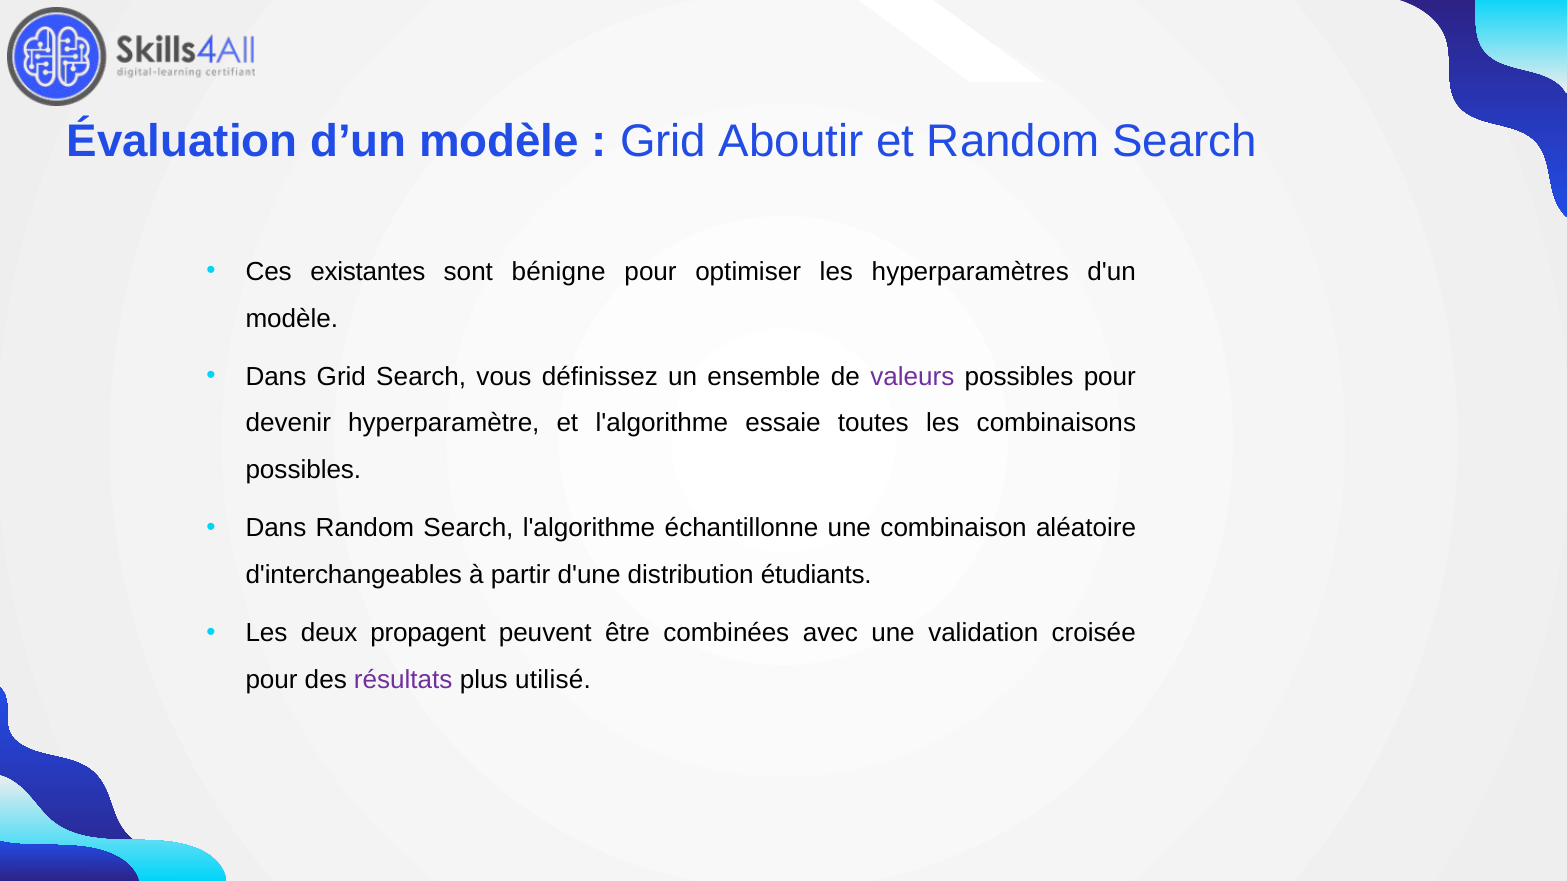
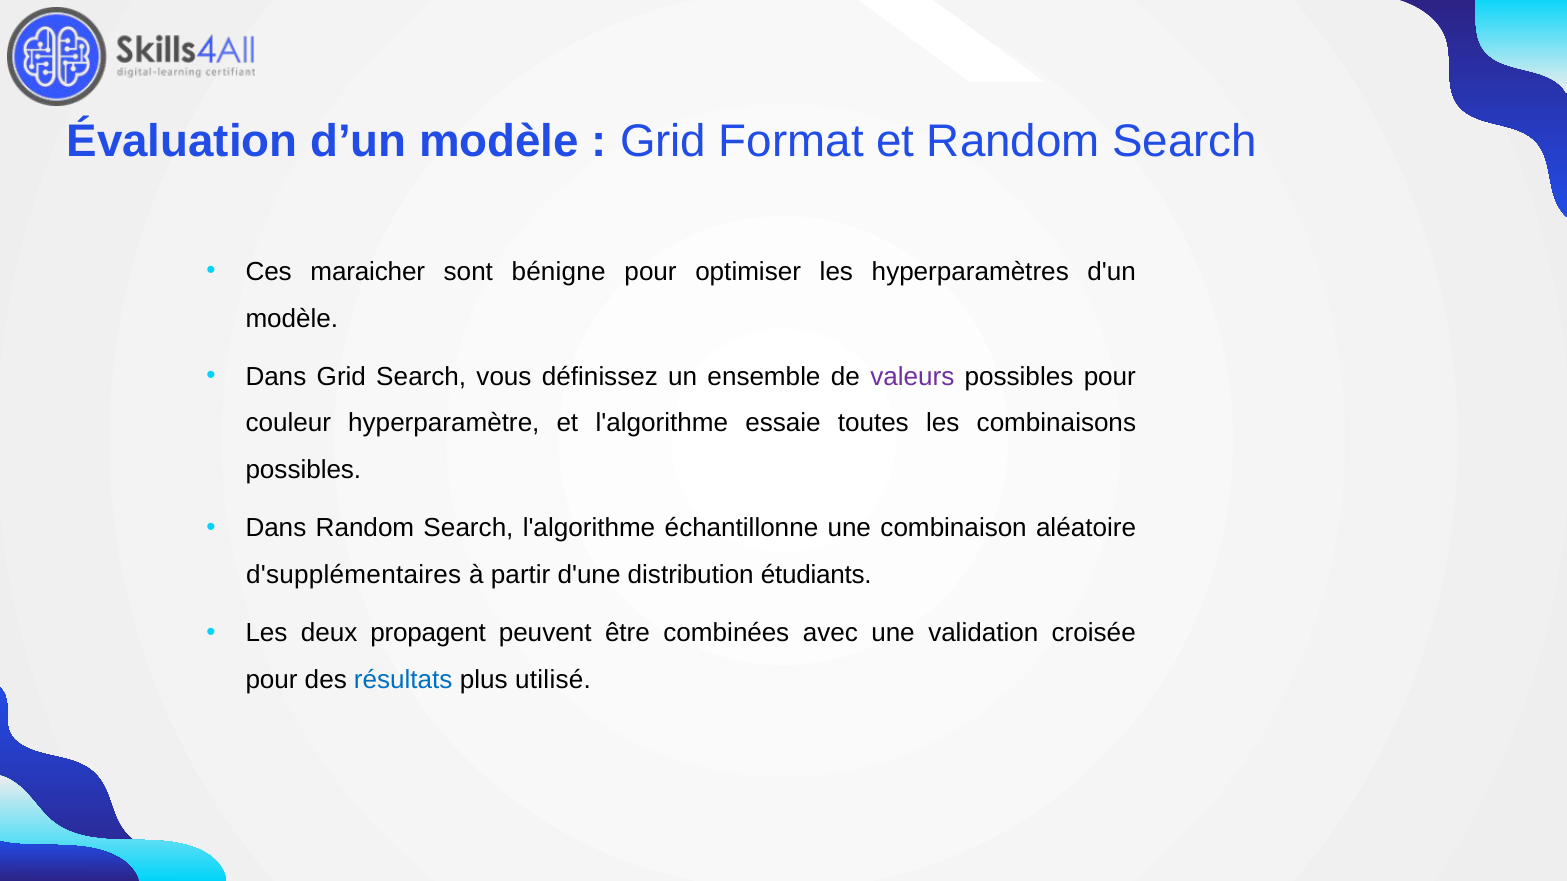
Aboutir: Aboutir -> Format (791, 142)
existantes: existantes -> maraicher (368, 272)
devenir: devenir -> couleur (288, 424)
d'interchangeables: d'interchangeables -> d'supplémentaires (354, 575)
résultats colour: purple -> blue (403, 680)
